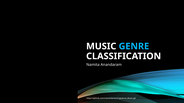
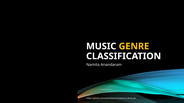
GENRE colour: light blue -> yellow (134, 47)
